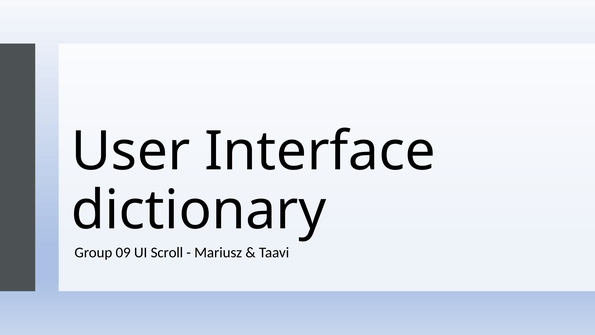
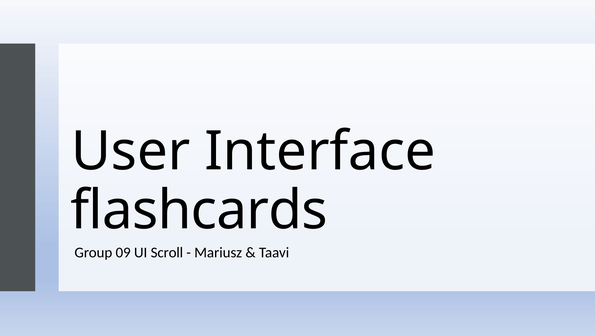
dictionary: dictionary -> flashcards (199, 210)
